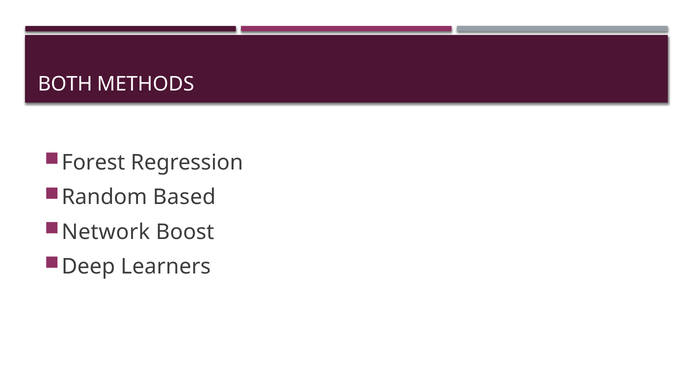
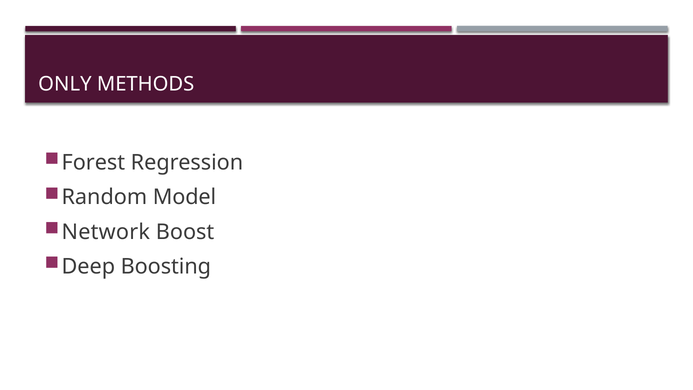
BOTH: BOTH -> ONLY (65, 84)
Based: Based -> Model (184, 197)
Learners: Learners -> Boosting (166, 267)
